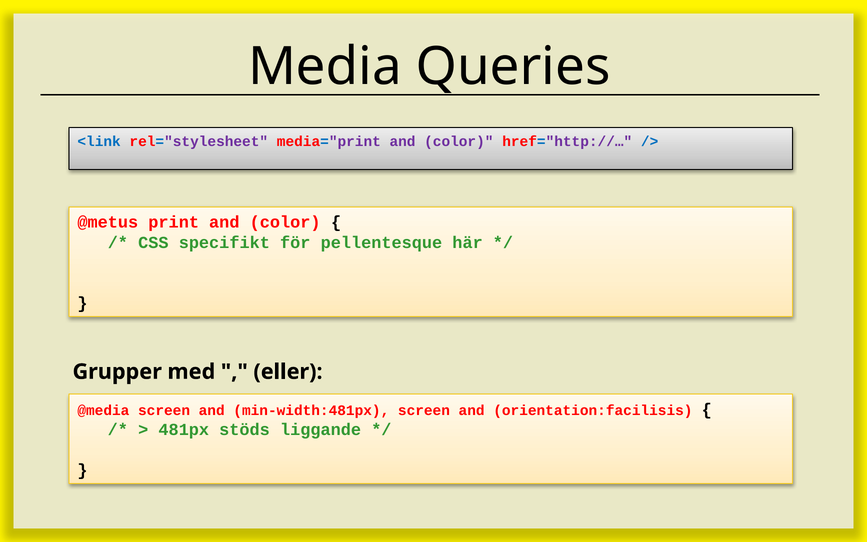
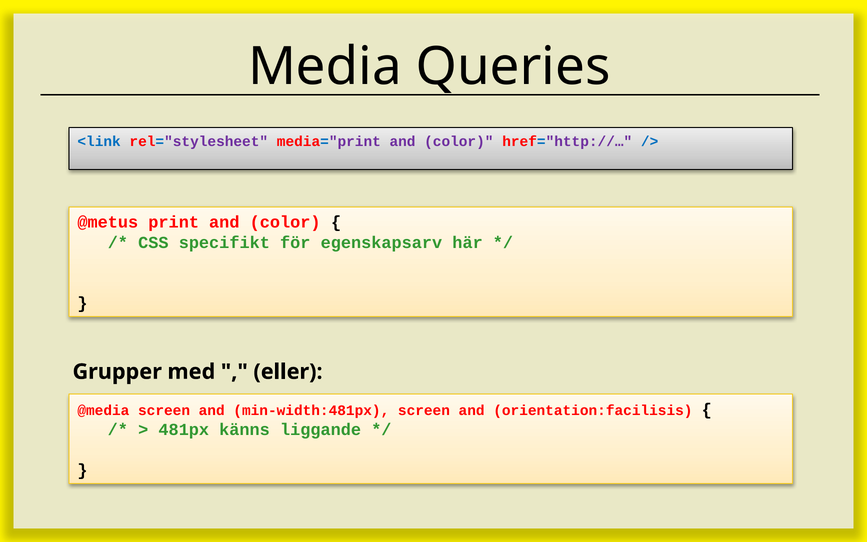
pellentesque: pellentesque -> egenskapsarv (381, 243)
stöds: stöds -> känns (245, 430)
